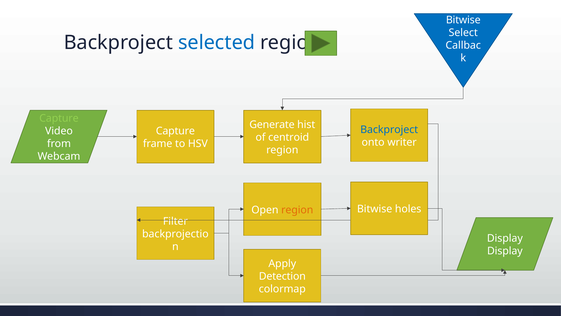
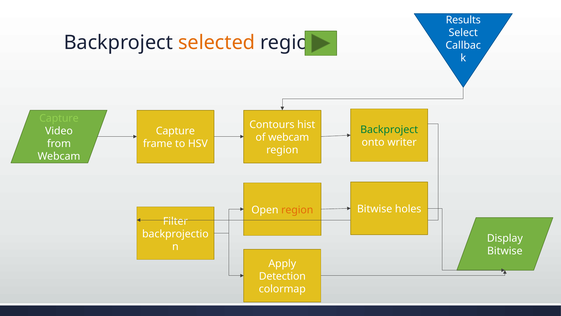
Bitwise: Bitwise -> Results (463, 20)
selected colour: blue -> orange (217, 42)
Generate: Generate -> Contours (272, 124)
Backproject colour: blue -> green (389, 129)
of centroid: centroid -> webcam (289, 137)
Display: Display -> Bitwise (505, 251)
